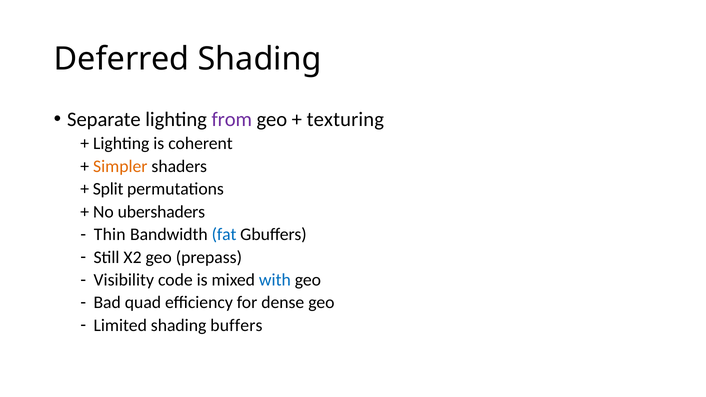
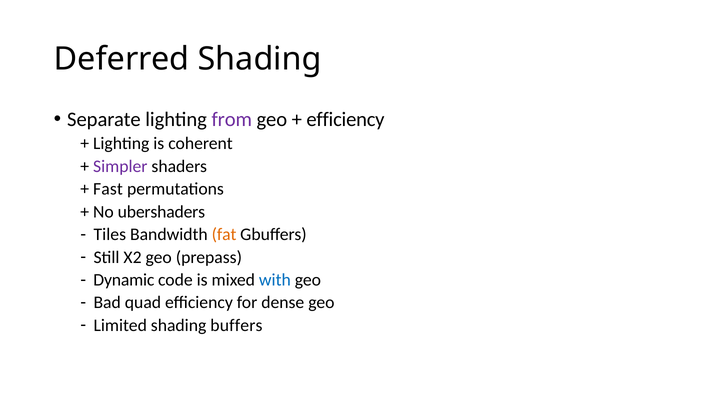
texturing: texturing -> efficiency (345, 119)
Simpler colour: orange -> purple (120, 166)
Split: Split -> Fast (108, 189)
Thin: Thin -> Tiles (110, 235)
fat colour: blue -> orange (224, 235)
Visibility: Visibility -> Dynamic (124, 280)
